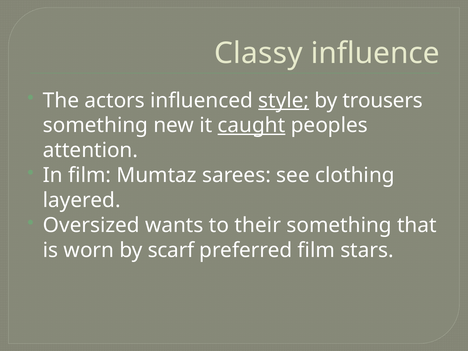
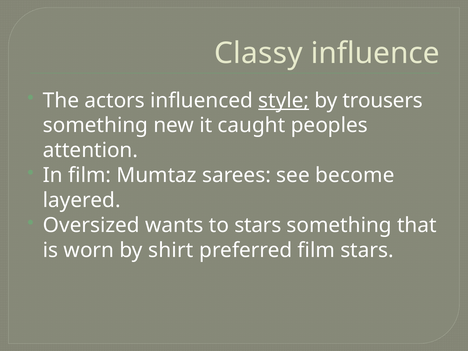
caught underline: present -> none (252, 125)
clothing: clothing -> become (355, 175)
to their: their -> stars (258, 225)
scarf: scarf -> shirt (171, 250)
